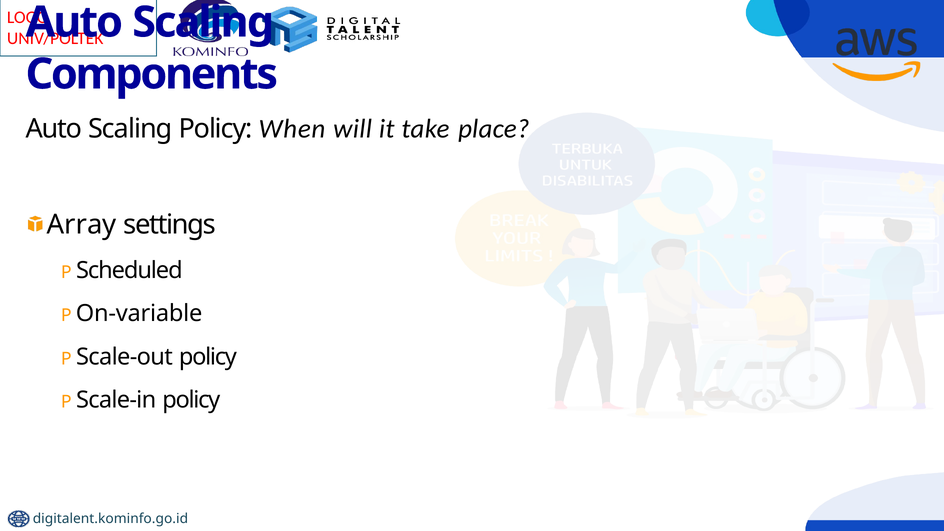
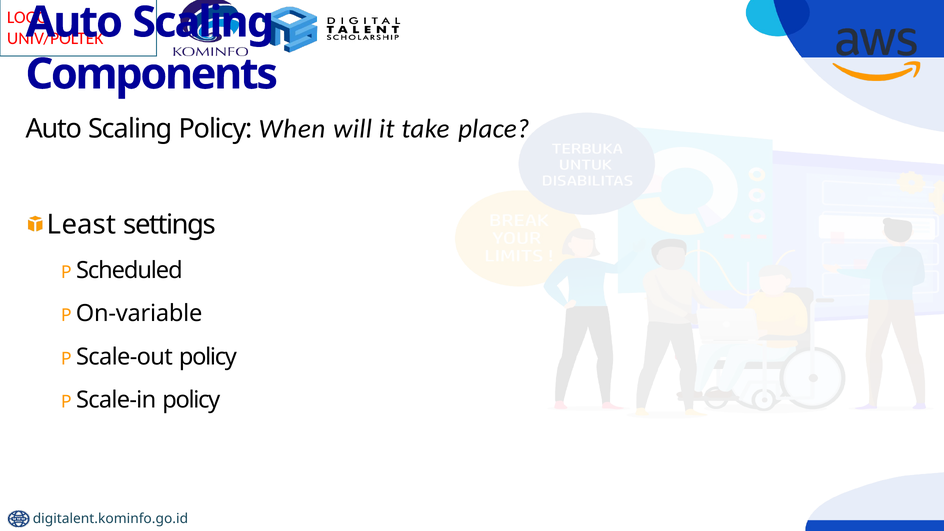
Array: Array -> Least (82, 225)
